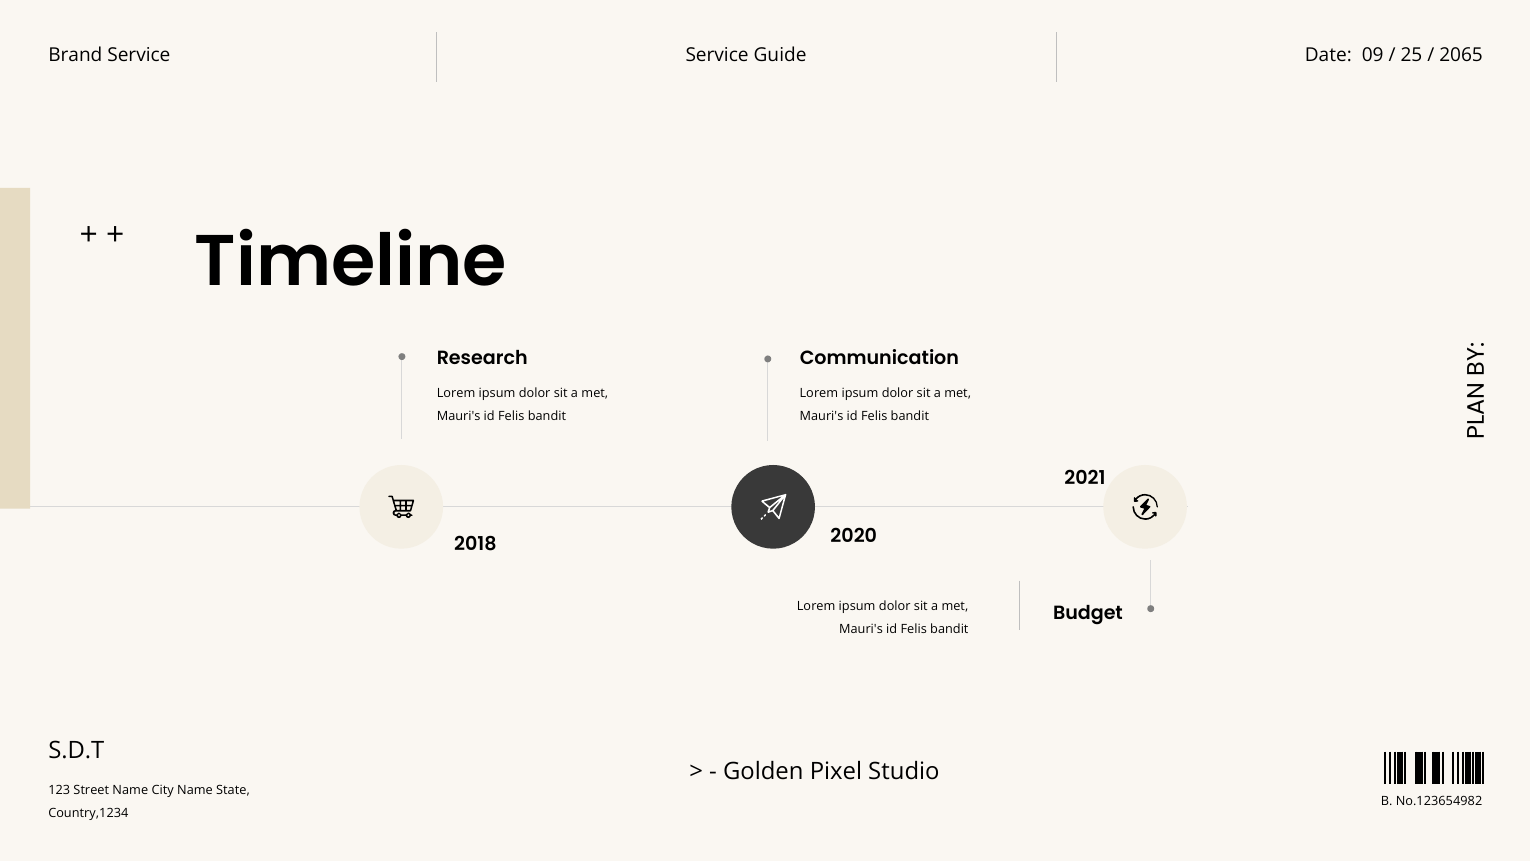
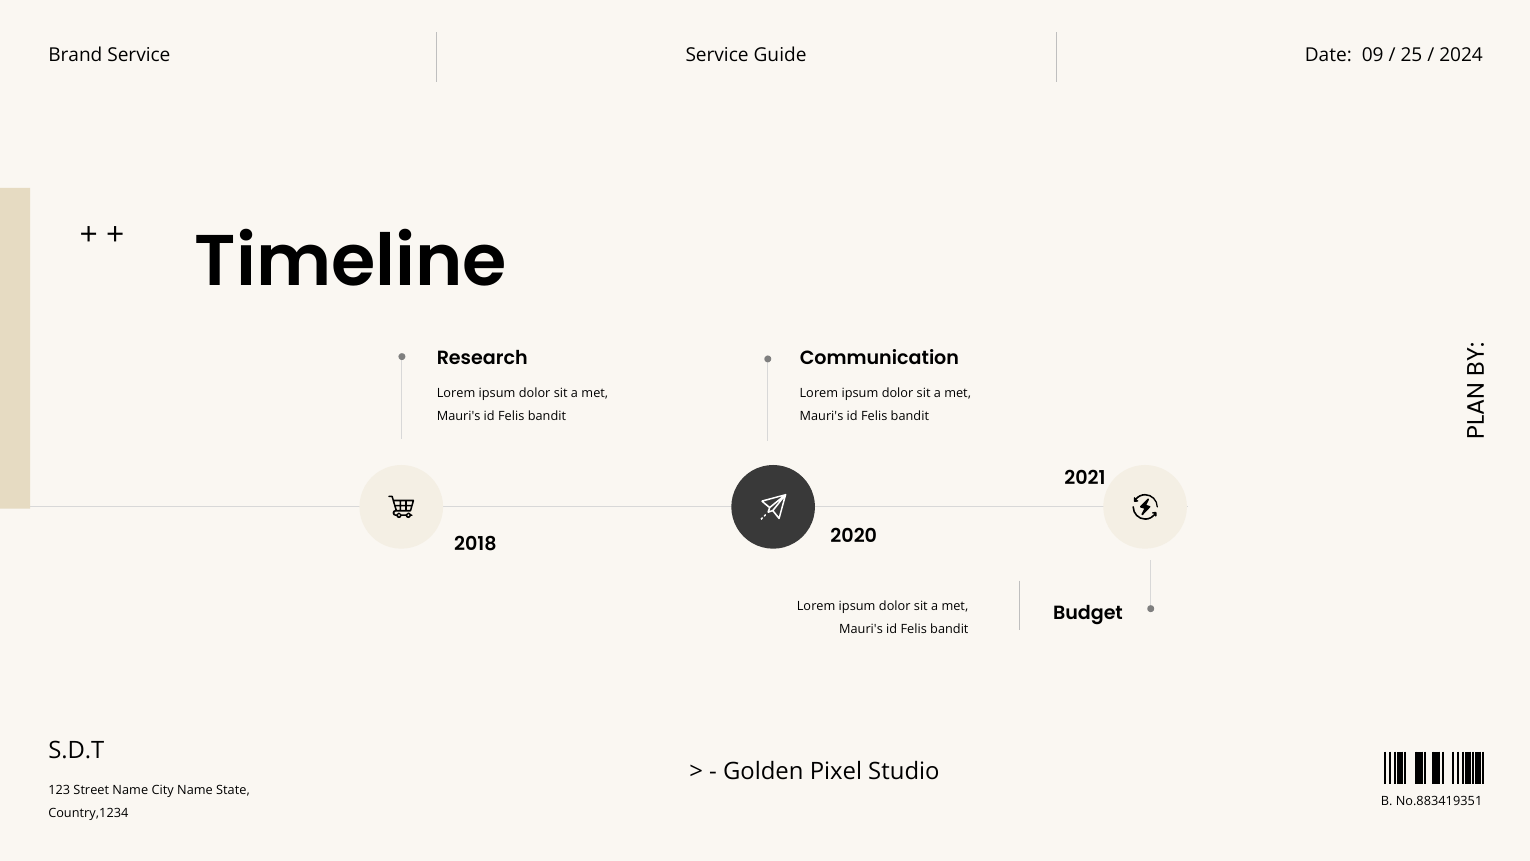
2065: 2065 -> 2024 (1461, 55)
No.123654982: No.123654982 -> No.883419351 (1439, 801)
